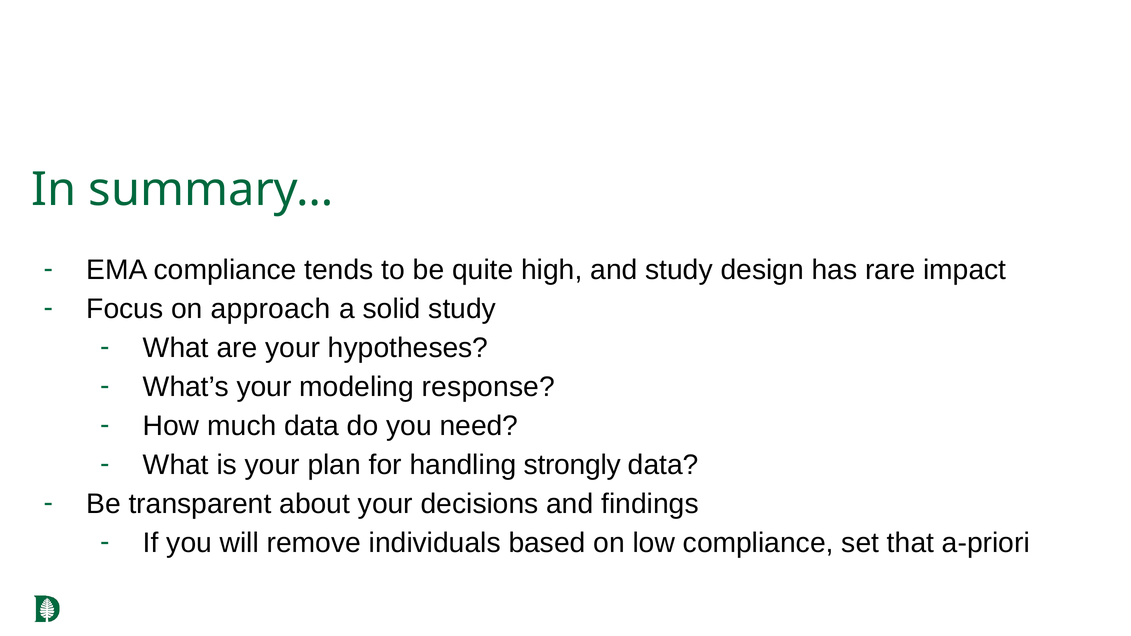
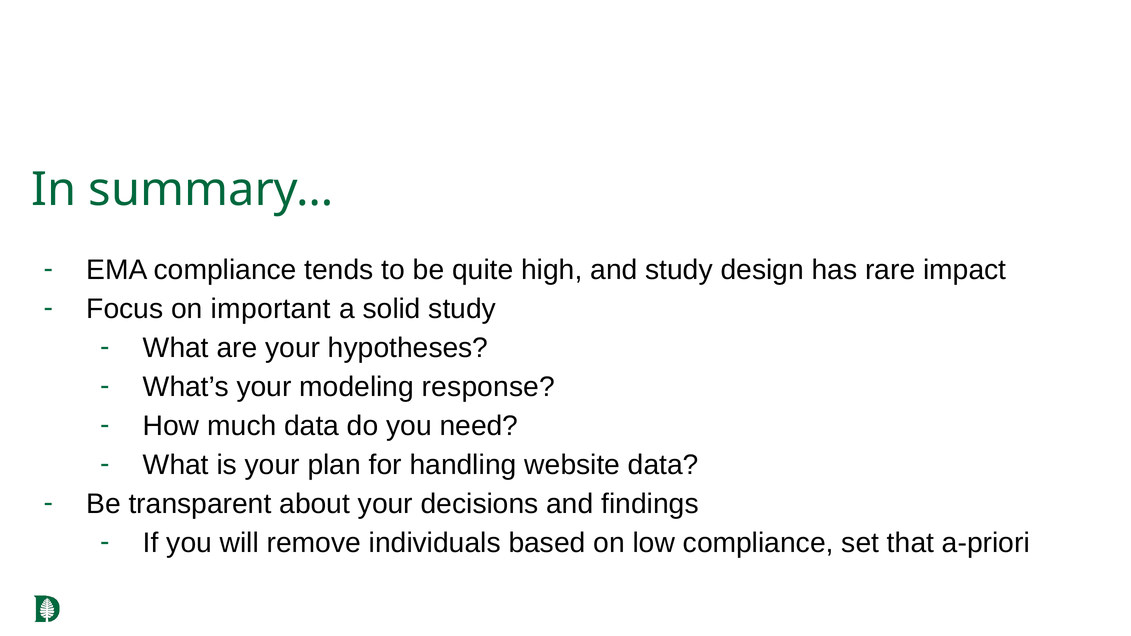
approach: approach -> important (271, 309)
strongly: strongly -> website (572, 465)
